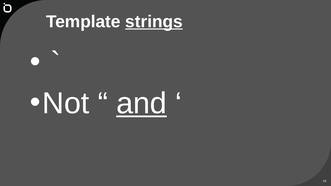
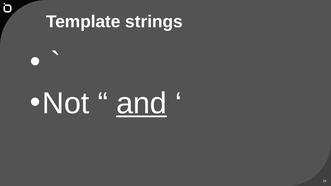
strings underline: present -> none (154, 22)
